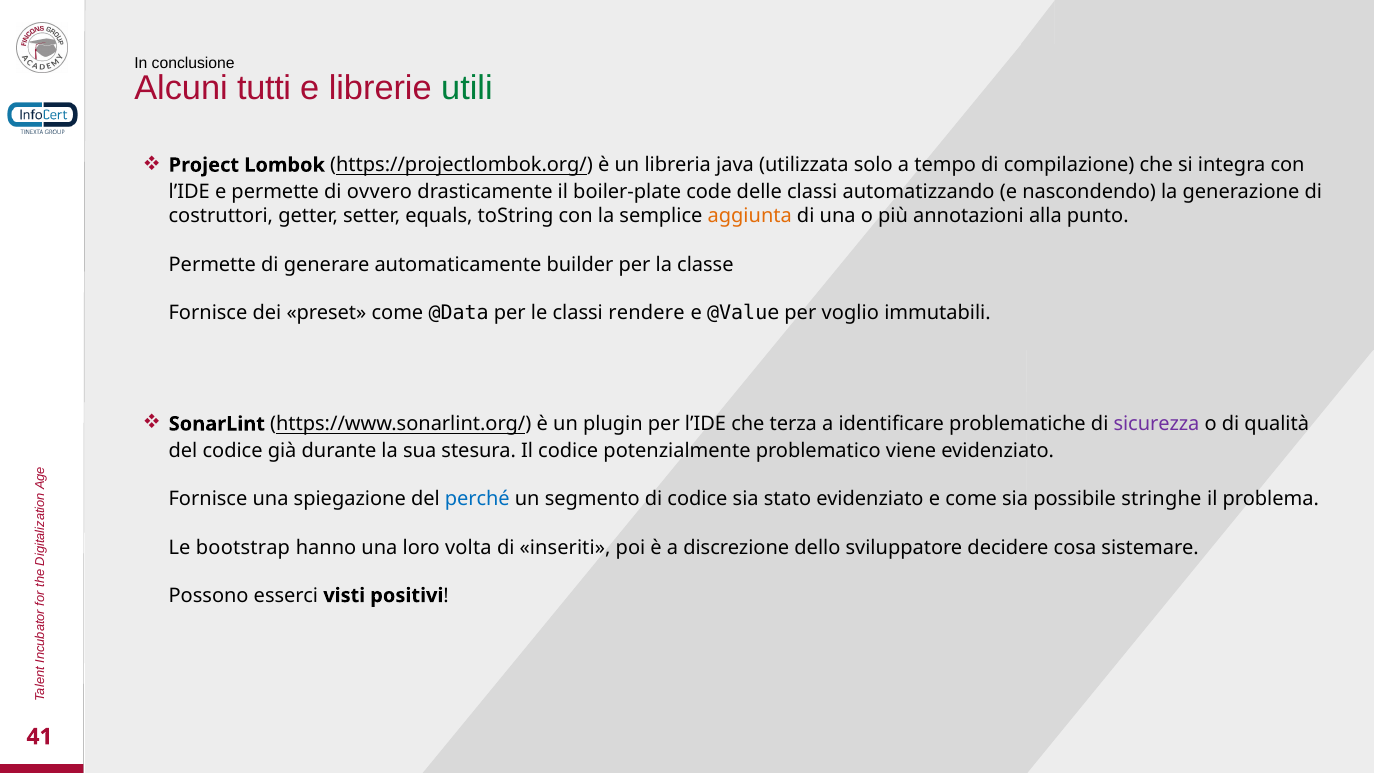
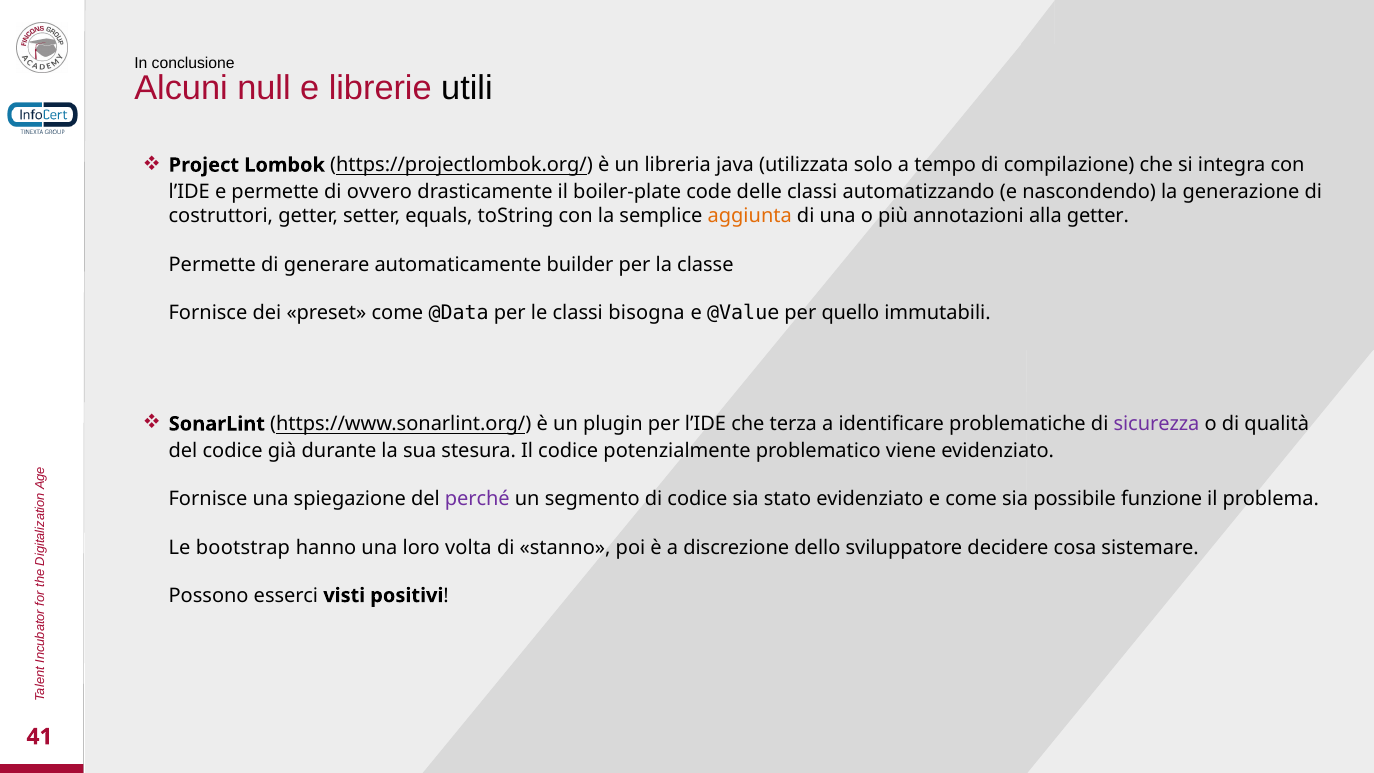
tutti: tutti -> null (264, 88)
utili colour: green -> black (467, 88)
alla punto: punto -> getter (1098, 216)
rendere: rendere -> bisogna (647, 313)
voglio: voglio -> quello (850, 313)
perché colour: blue -> purple (477, 499)
stringhe: stringhe -> funzione (1162, 499)
inseriti: inseriti -> stanno (565, 547)
